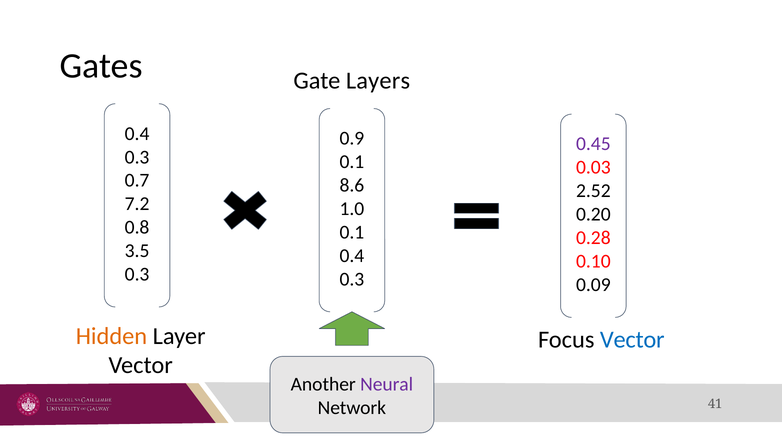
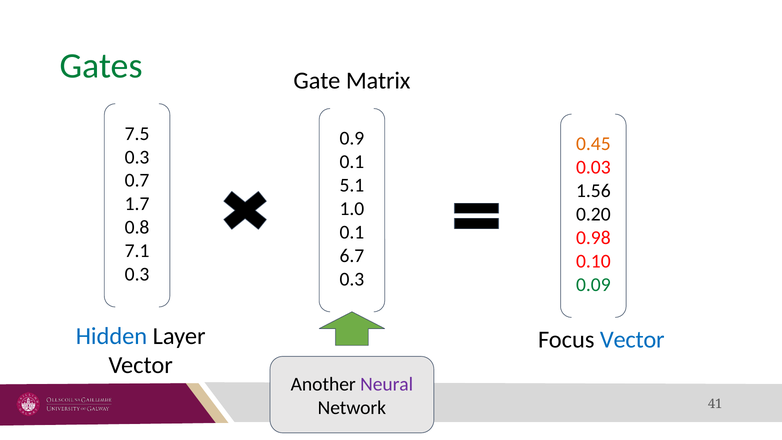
Gates colour: black -> green (101, 66)
Layers: Layers -> Matrix (378, 80)
0.4: 0.4 -> 7.5 (137, 134)
0.45 colour: purple -> orange (593, 144)
8.6: 8.6 -> 5.1 (352, 185)
2.52: 2.52 -> 1.56 (593, 191)
7.2: 7.2 -> 1.7 (137, 204)
0.28: 0.28 -> 0.98 (593, 238)
3.5: 3.5 -> 7.1 (137, 251)
0.4: 0.4 -> 6.7 (352, 256)
0.09 colour: black -> green (593, 285)
Hidden colour: orange -> blue (111, 336)
